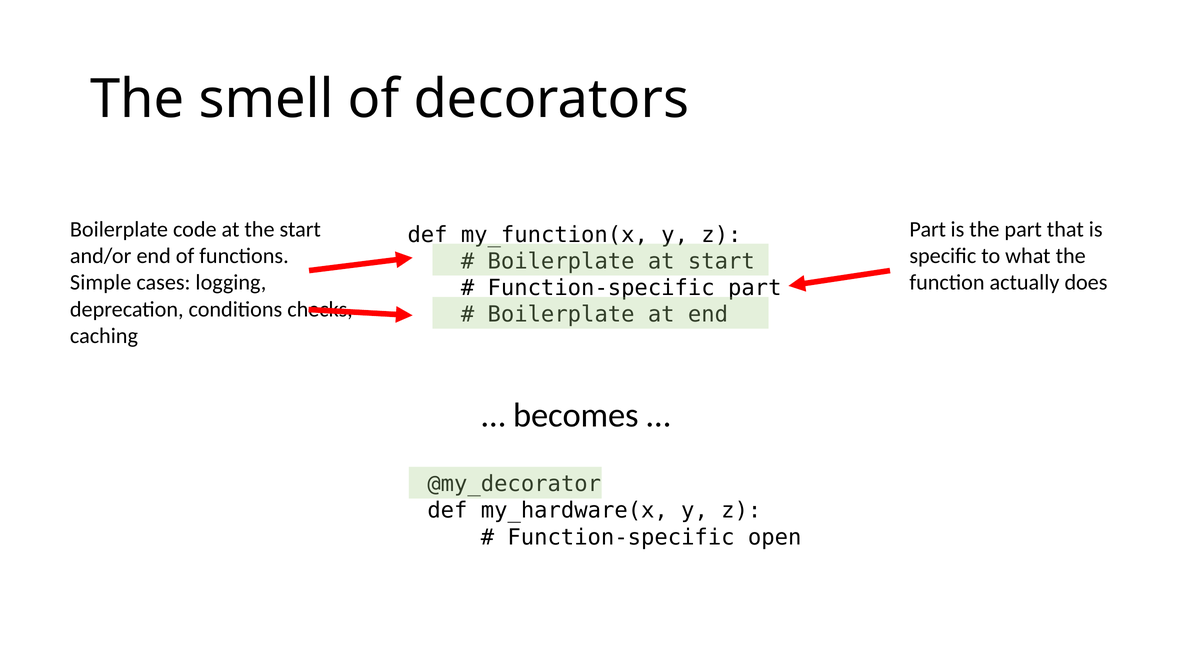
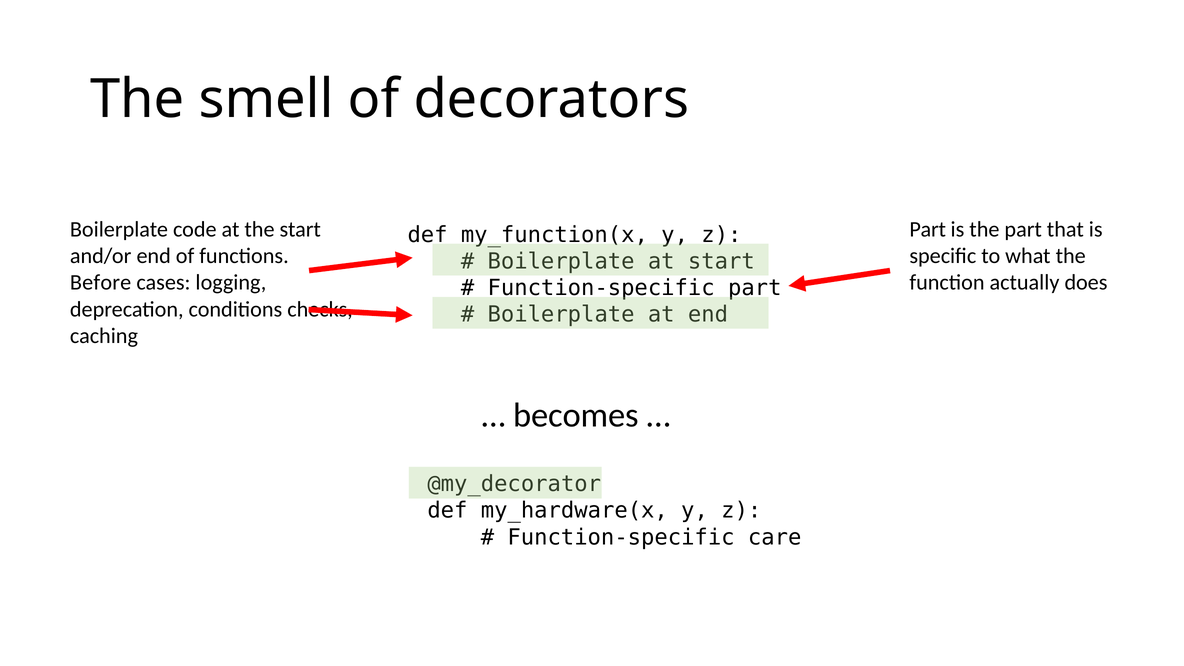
Simple: Simple -> Before (101, 283)
open: open -> care (775, 537)
